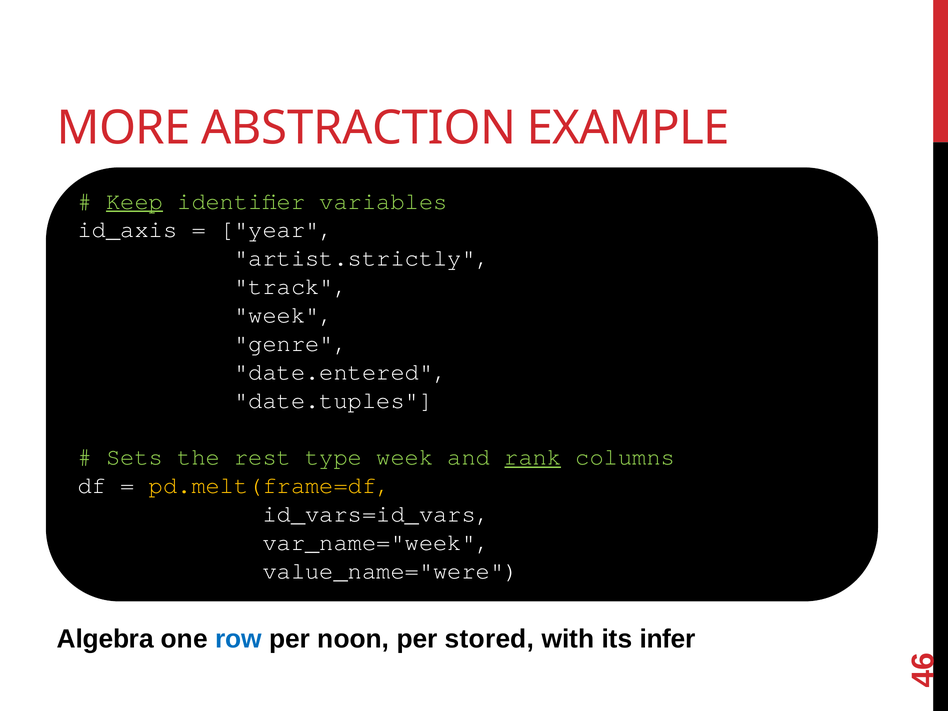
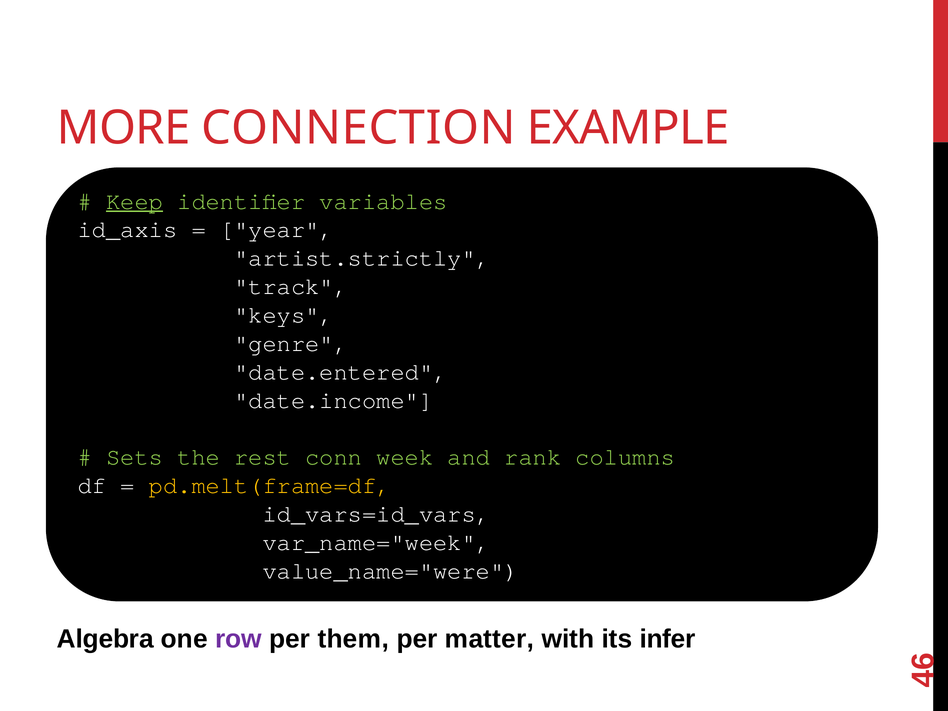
ABSTRACTION: ABSTRACTION -> CONNECTION (358, 128)
week: week -> keys (284, 315)
date.tuples: date.tuples -> date.income (334, 400)
type: type -> conn (334, 457)
rank underline: present -> none (533, 457)
row colour: blue -> purple (238, 639)
noon: noon -> them (353, 639)
stored: stored -> matter (489, 639)
